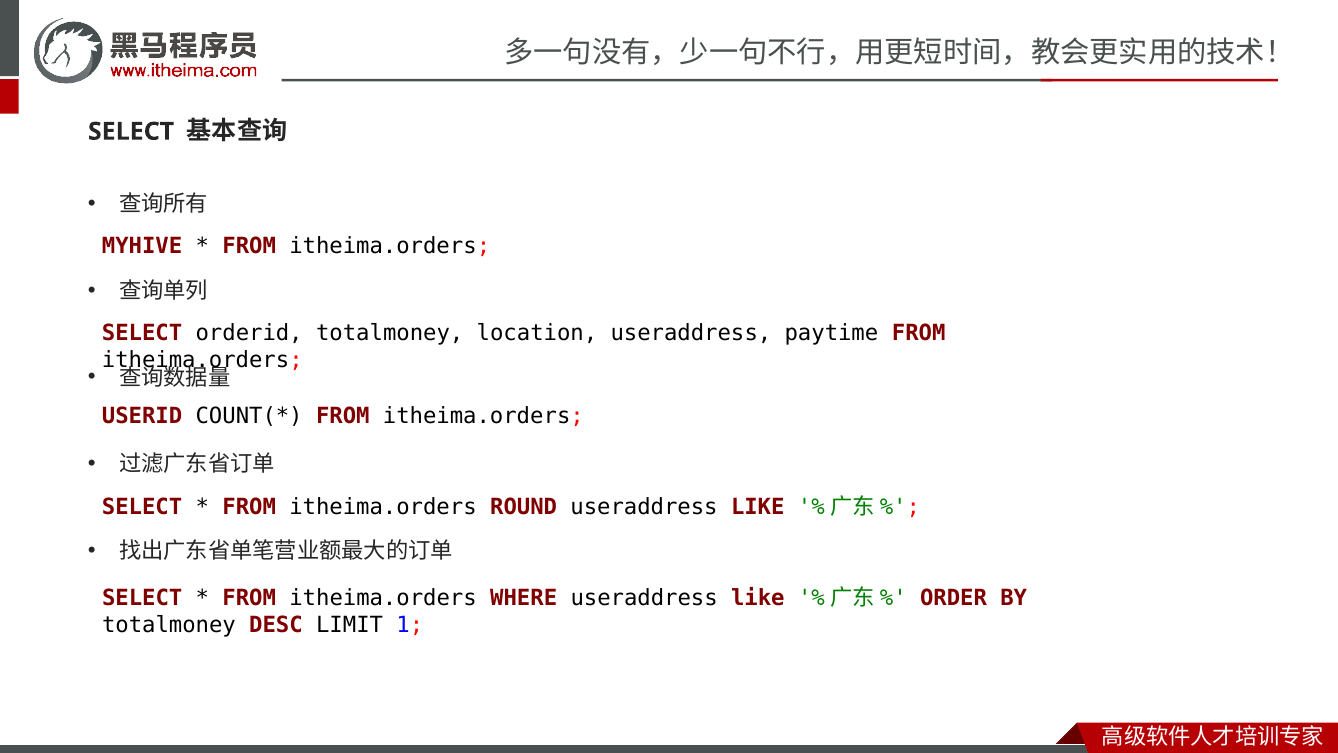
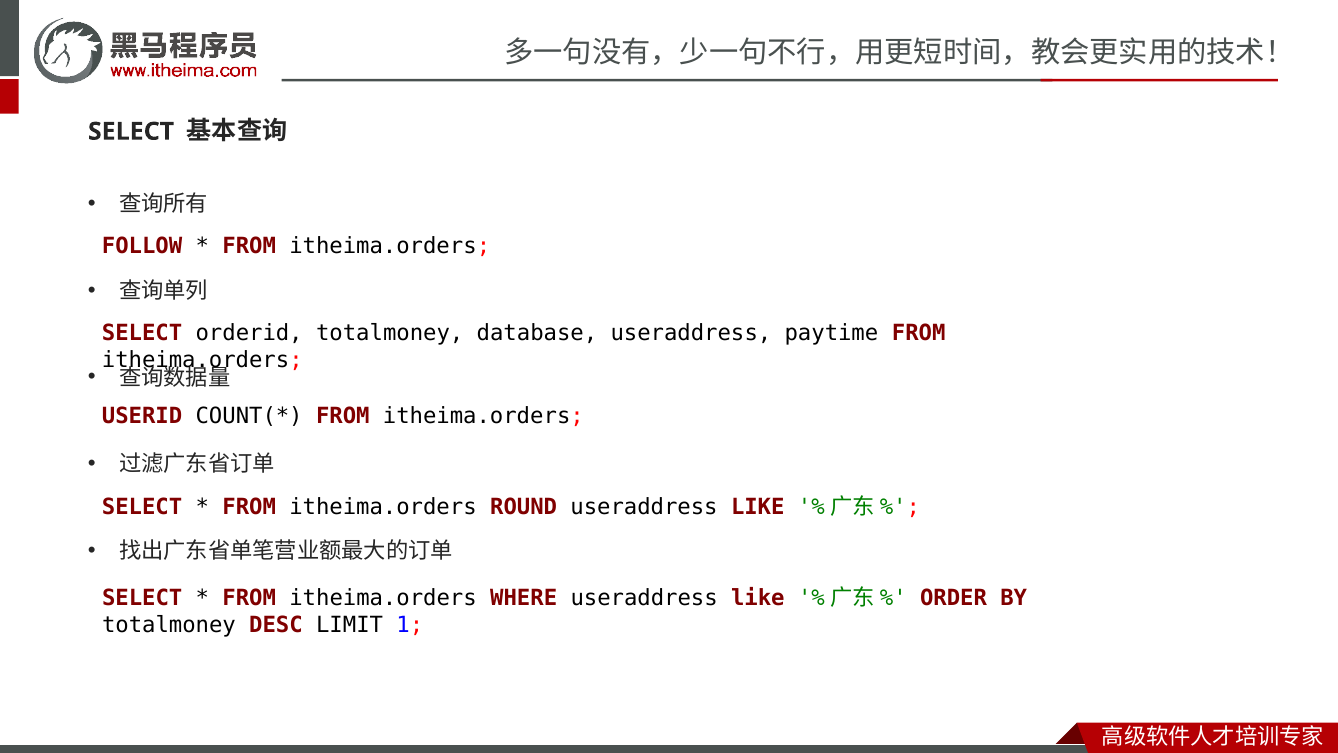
MYHIVE: MYHIVE -> FOLLOW (142, 246)
location: location -> database (537, 333)
